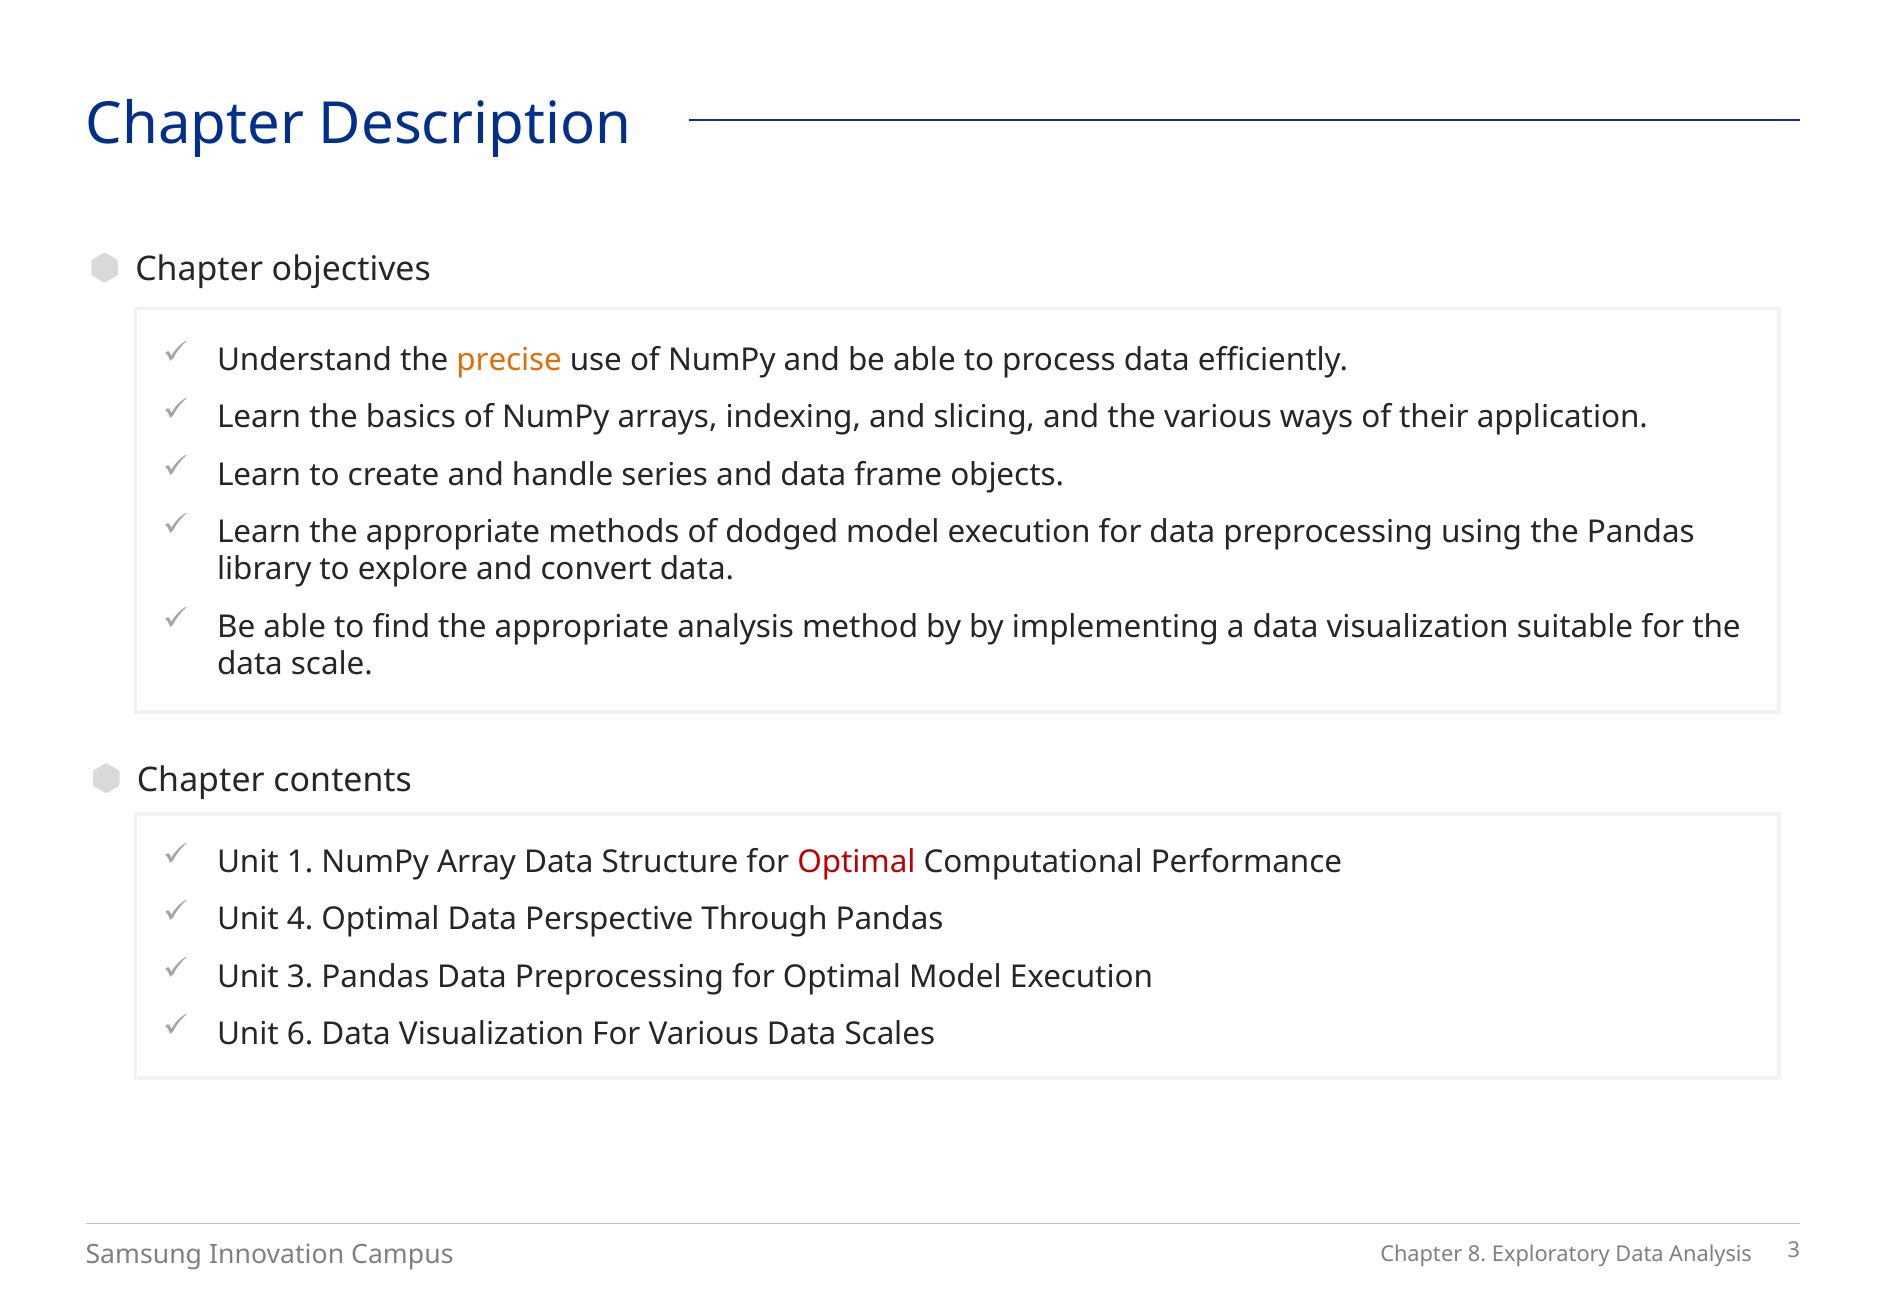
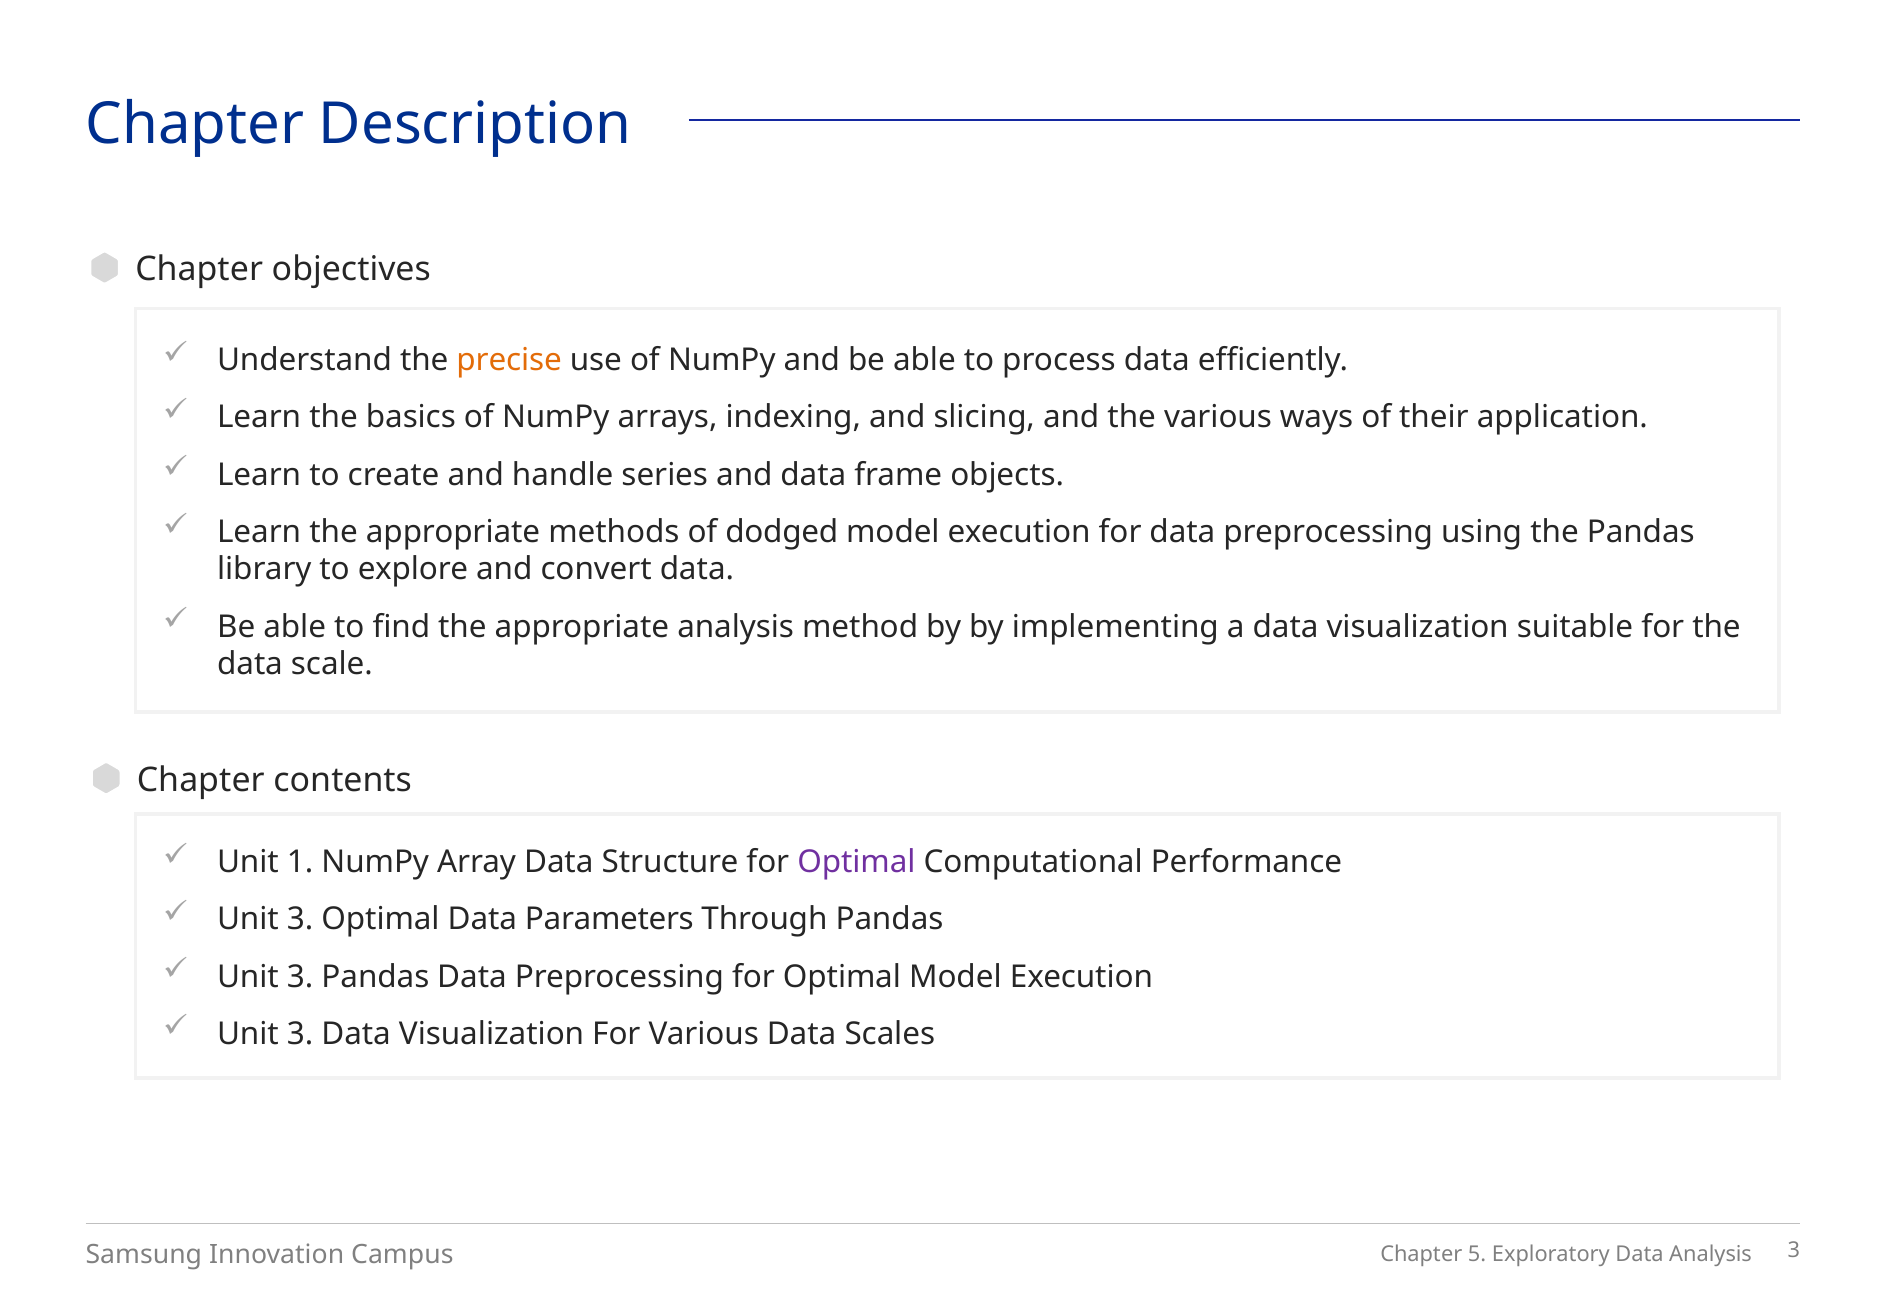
Optimal colour: red -> purple (856, 863)
4: 4 -> 3 (300, 920)
Perspective: Perspective -> Parameters (609, 920)
6: 6 -> 3 (300, 1034)
8: 8 -> 5 (1477, 1254)
